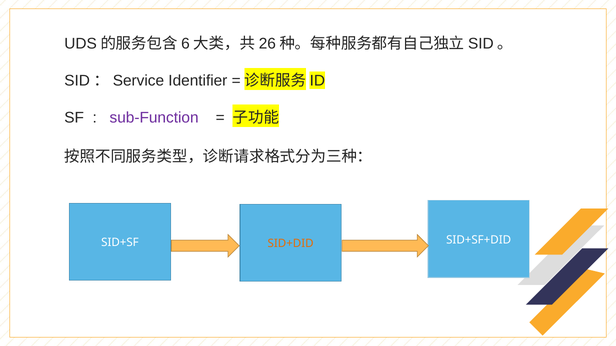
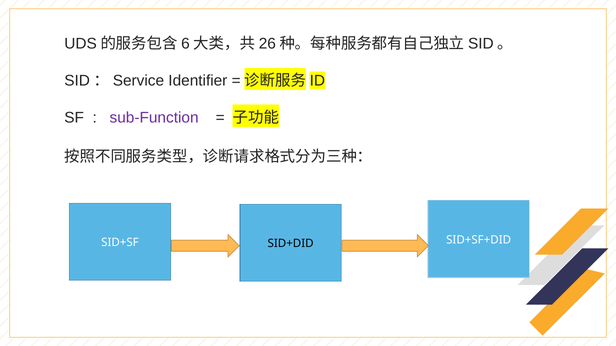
SID+DID colour: orange -> black (291, 244)
